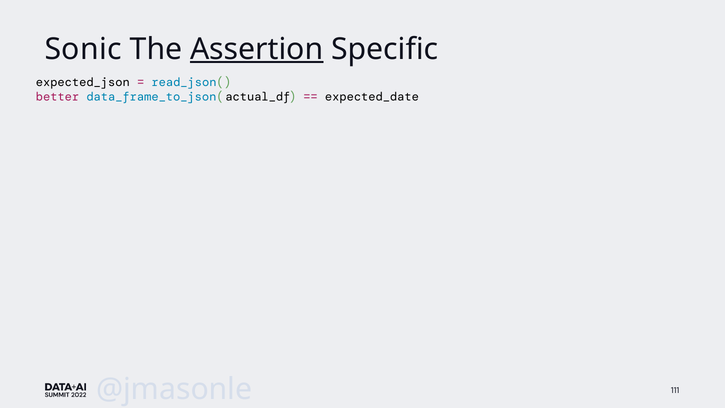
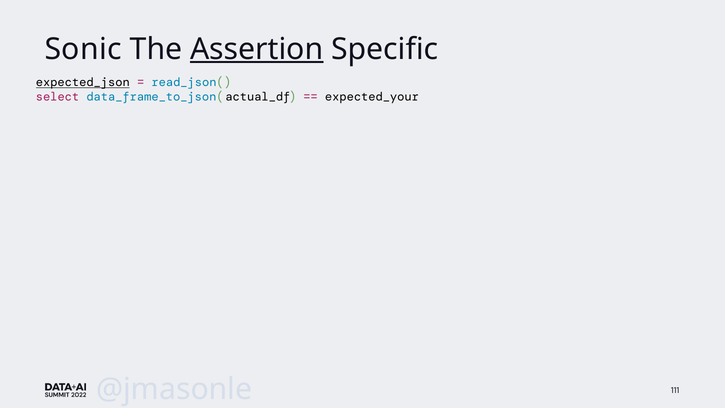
expected_json underline: none -> present (83, 82)
better: better -> select (58, 97)
expected_date: expected_date -> expected_your (372, 97)
